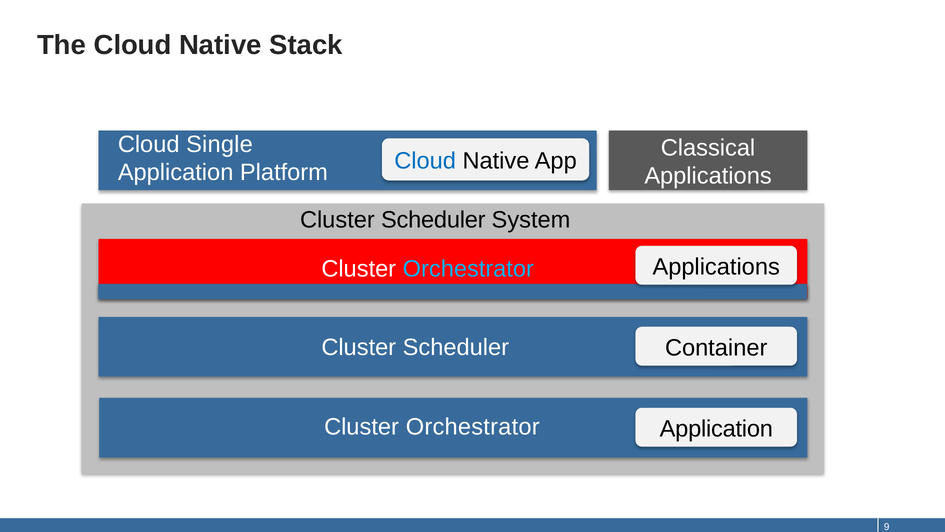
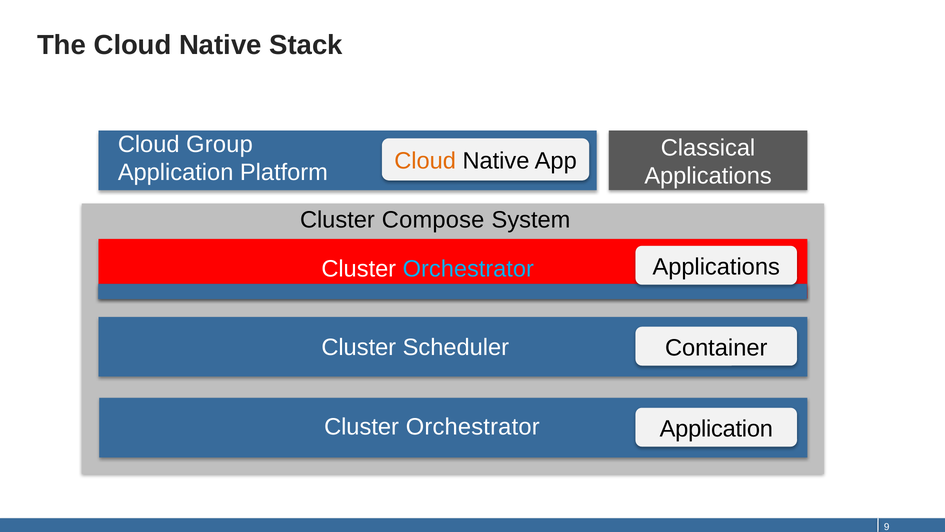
Single: Single -> Group (219, 144)
Cloud colour: blue -> orange (425, 161)
Scheduler: Scheduler -> Compose (433, 220)
